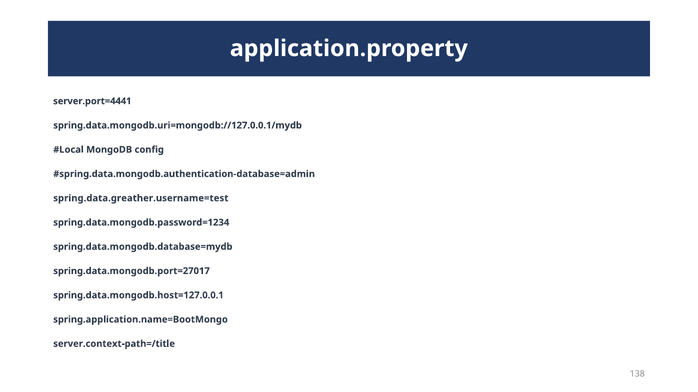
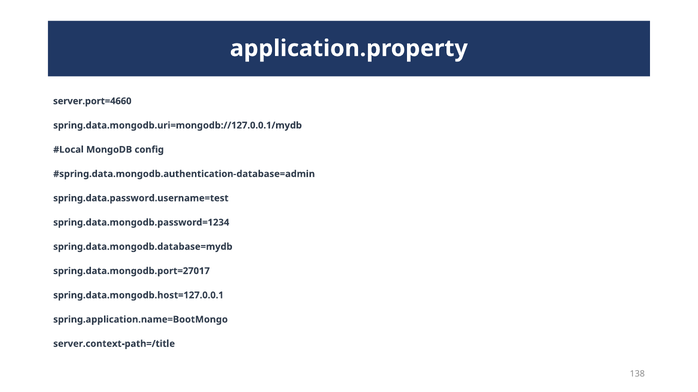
server.port=4441: server.port=4441 -> server.port=4660 (92, 101)
spring.data.greather.username=test: spring.data.greather.username=test -> spring.data.password.username=test (141, 198)
